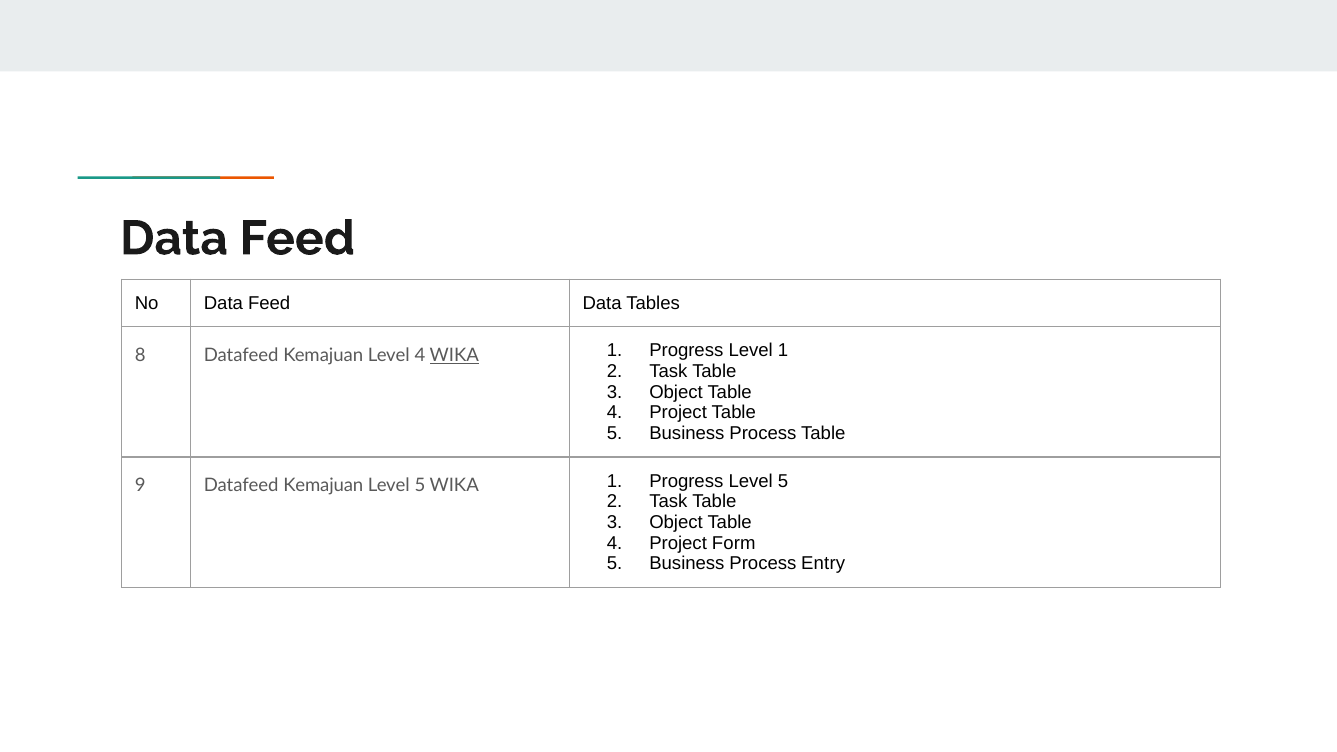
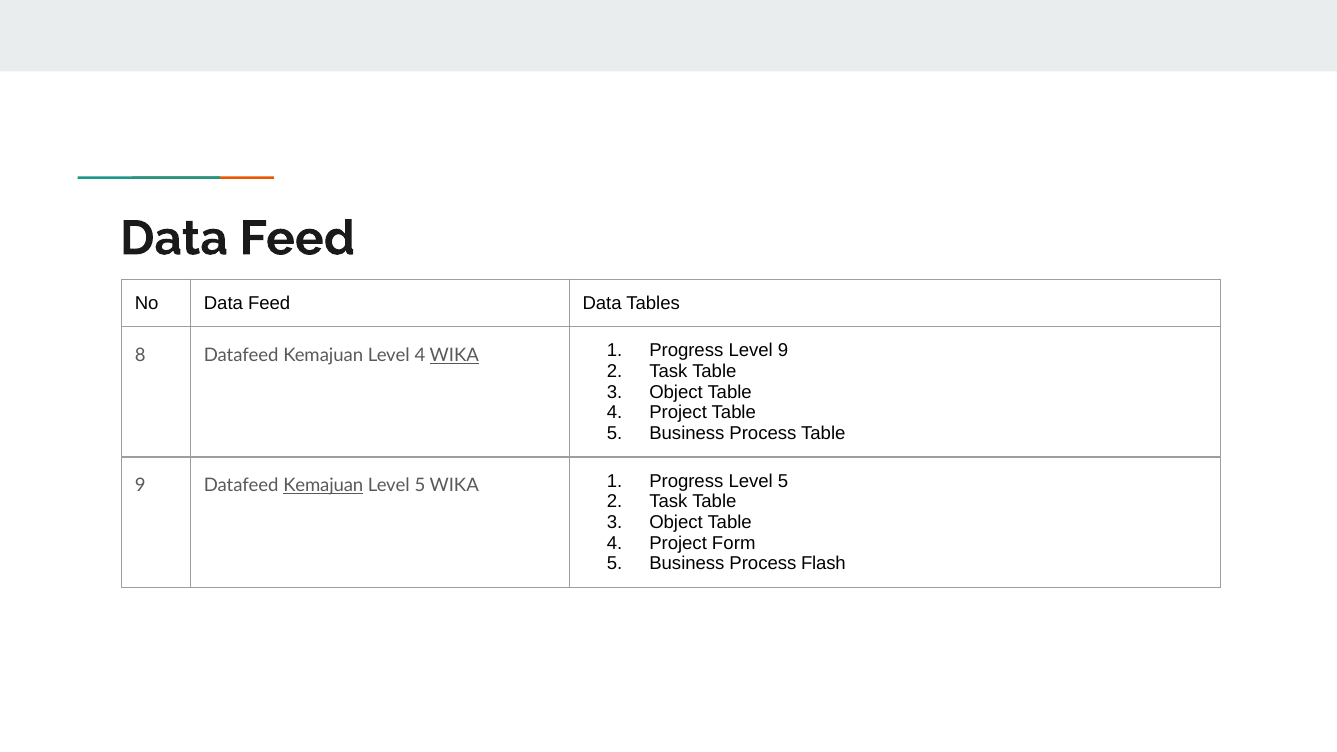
Level 1: 1 -> 9 (783, 351)
Kemajuan underline: none -> present (323, 486)
Entry: Entry -> Flash (823, 564)
